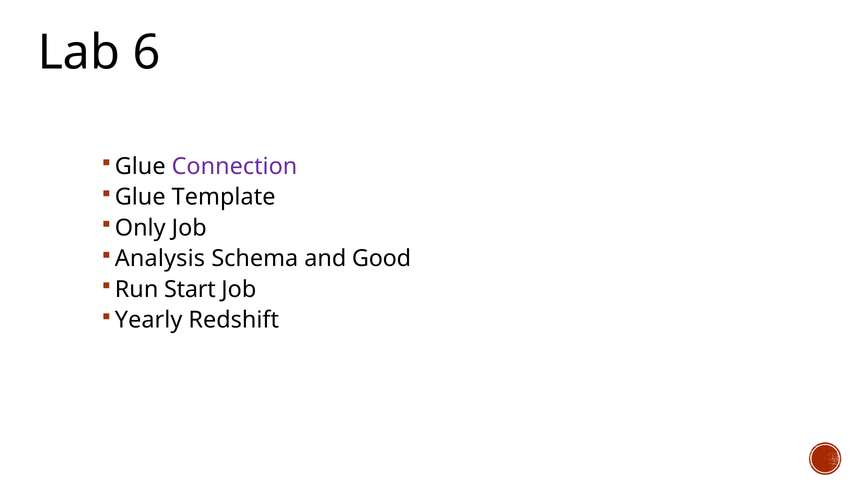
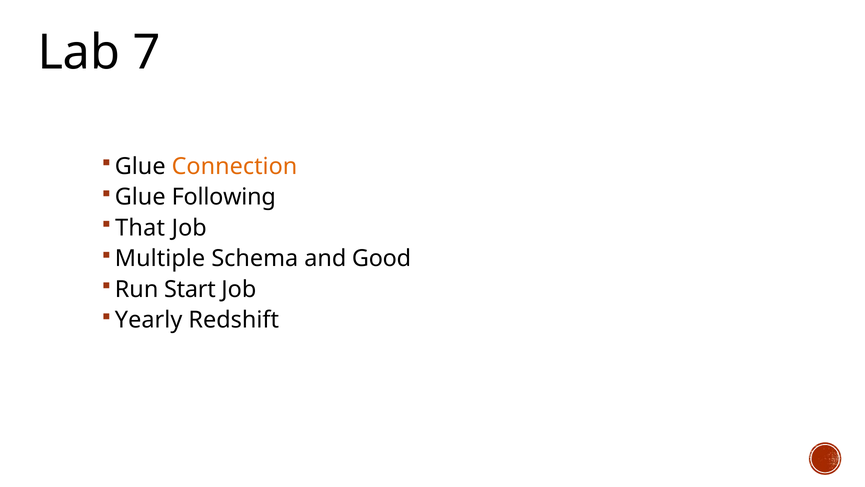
6: 6 -> 7 (147, 53)
Connection colour: purple -> orange (234, 166)
Template: Template -> Following (224, 197)
Only: Only -> That (140, 228)
Analysis: Analysis -> Multiple (160, 258)
